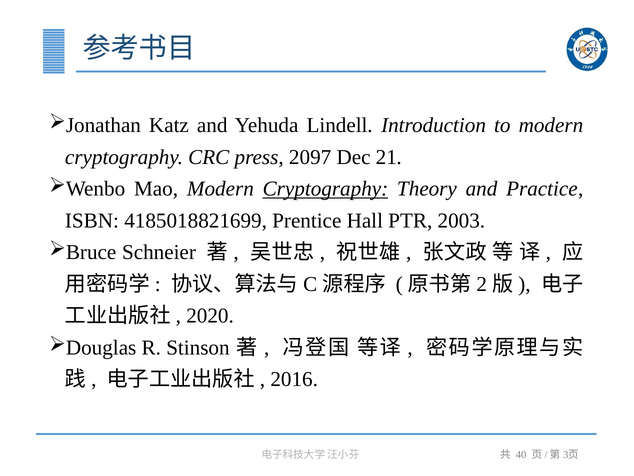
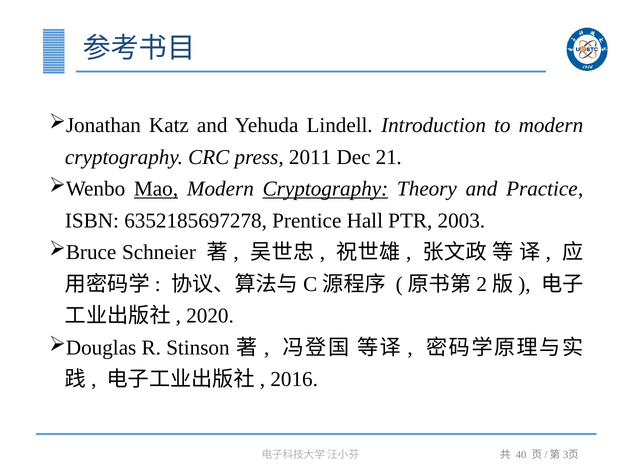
2097: 2097 -> 2011 (310, 157)
Mao underline: none -> present (156, 189)
4185018821699: 4185018821699 -> 6352185697278 (196, 220)
